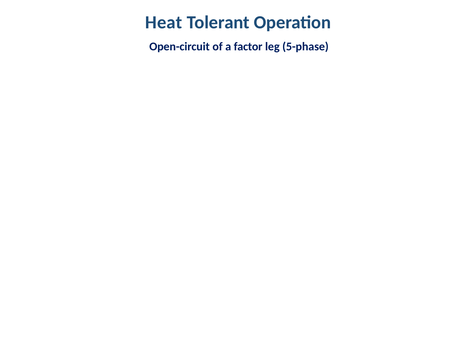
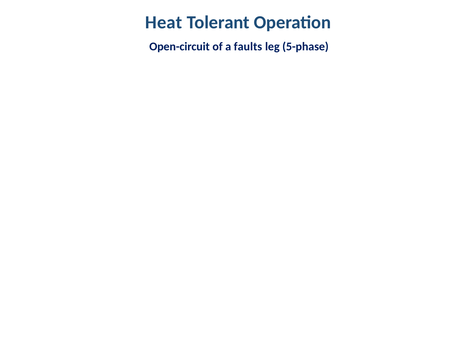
factor: factor -> faults (248, 47)
